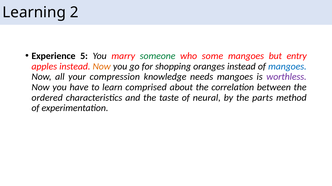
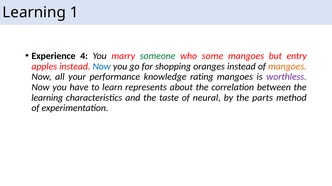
2: 2 -> 1 (74, 12)
5: 5 -> 4 (84, 56)
Now colour: orange -> blue (102, 67)
mangoes colour: blue -> orange (287, 67)
compression: compression -> performance (115, 77)
needs: needs -> rating (202, 77)
comprised: comprised -> represents (146, 88)
ordered: ordered -> learning (47, 98)
